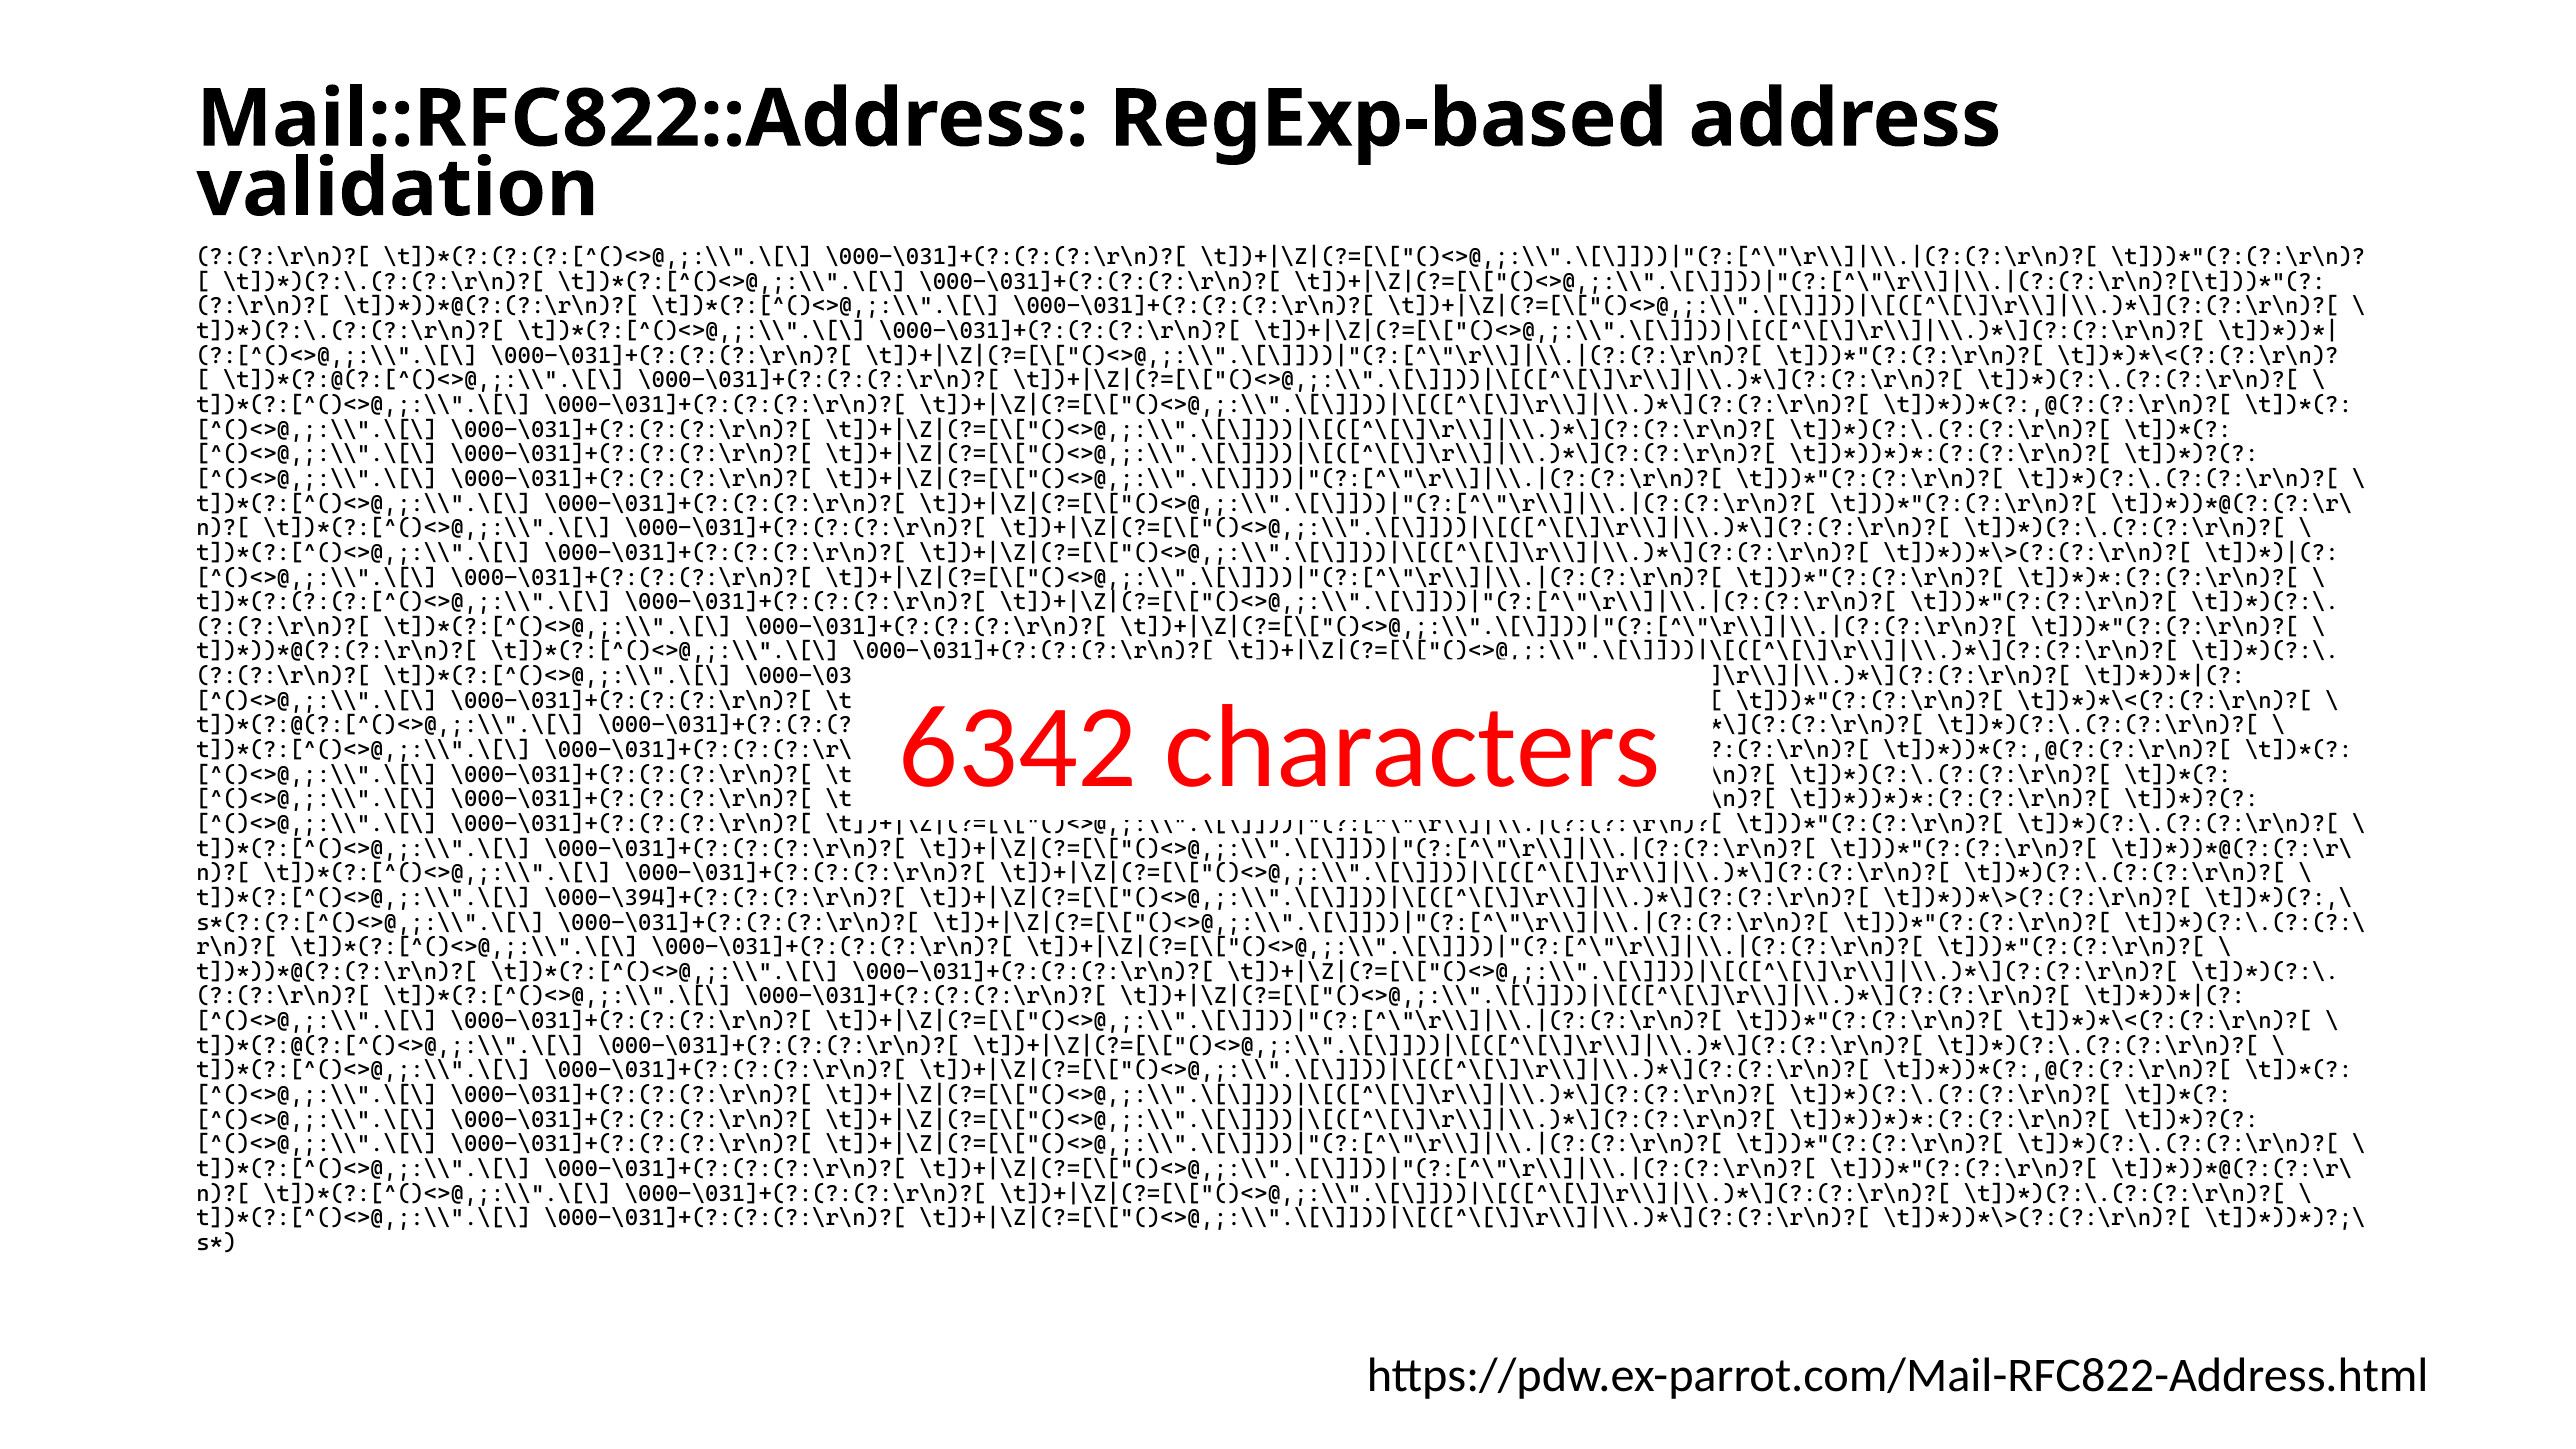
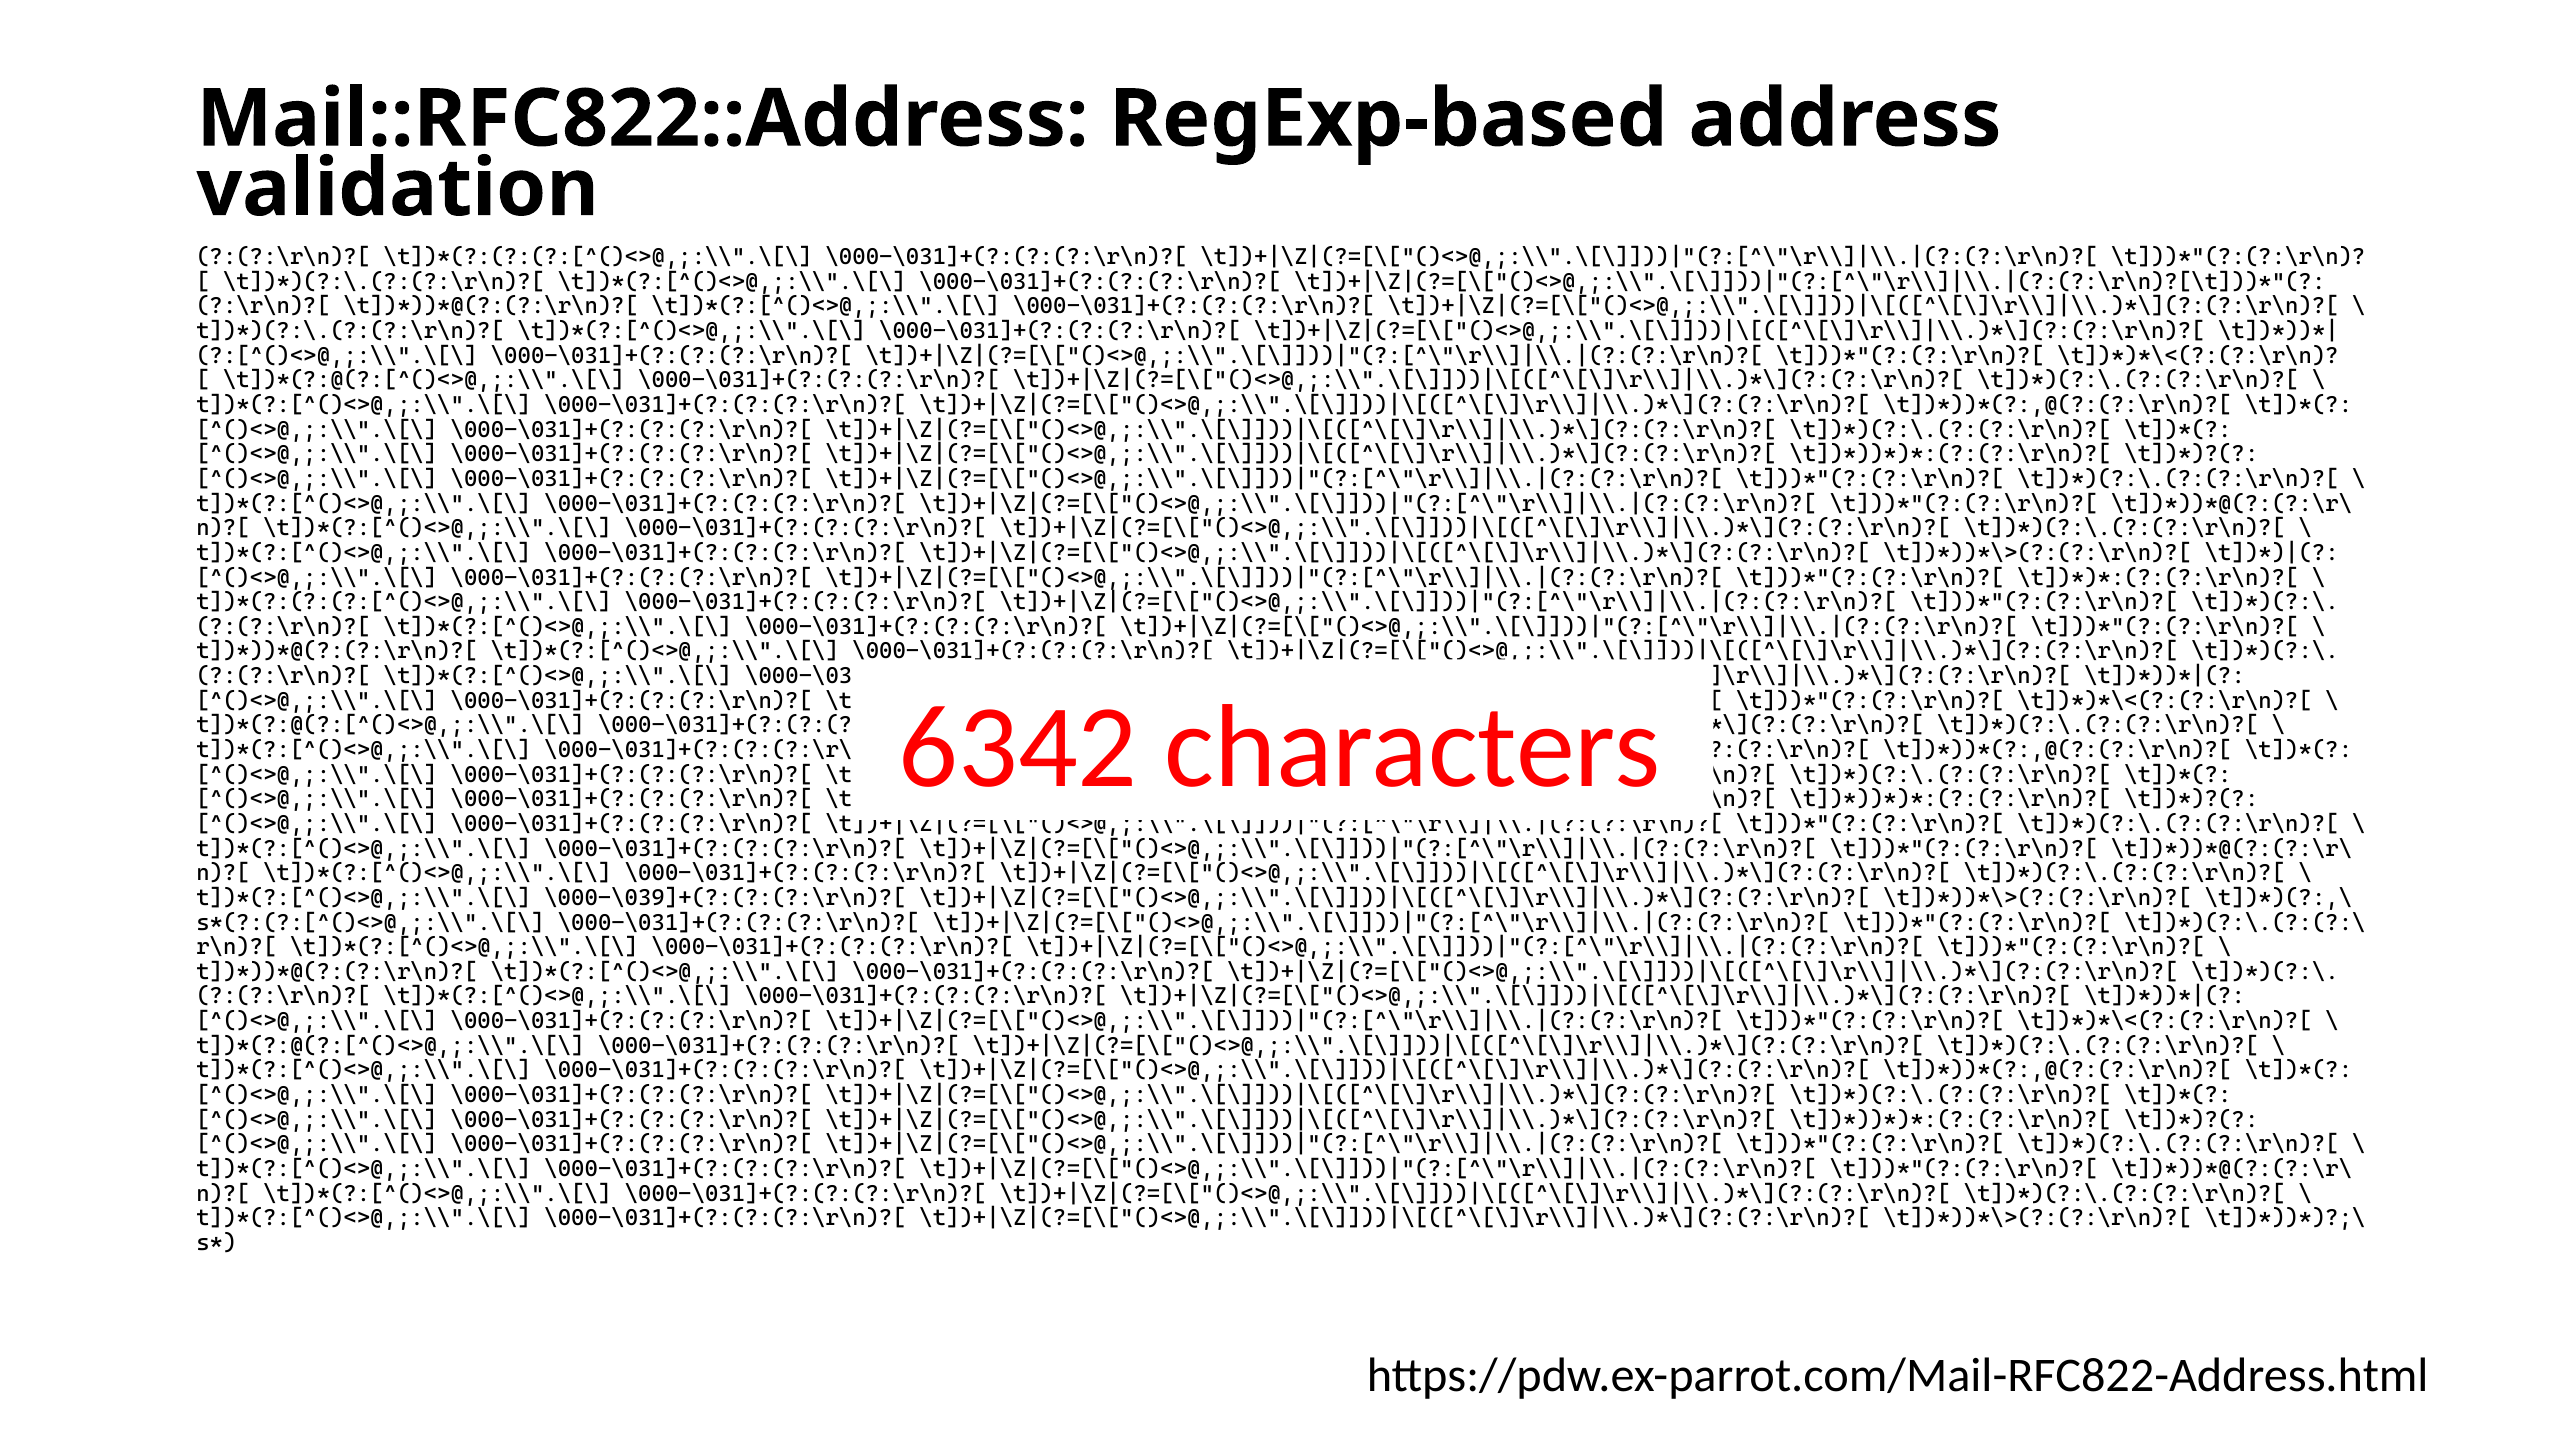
\000-\394]+(?:(?:(?:\r\n)?[: \000-\394]+(?:(?:(?:\r\n)?[ -> \000-\039]+(?:(?:(?:\r\n)?[ (725, 898)
